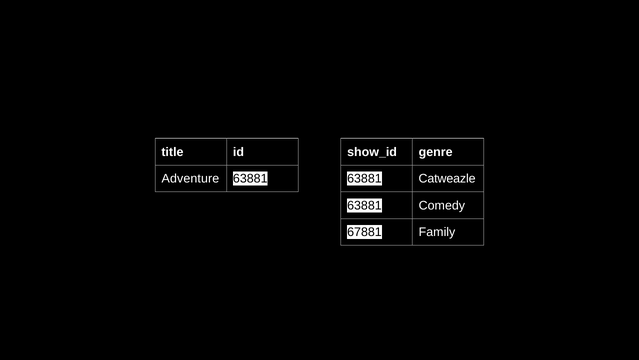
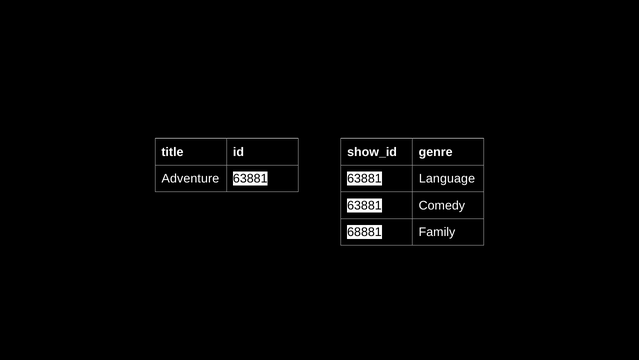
Catweazle: Catweazle -> Language (447, 178)
67881: 67881 -> 68881 (364, 232)
